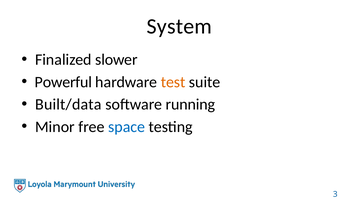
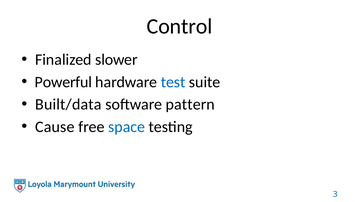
System: System -> Control (180, 26)
test colour: orange -> blue (173, 82)
running: running -> pattern (190, 104)
Minor: Minor -> Cause (55, 127)
